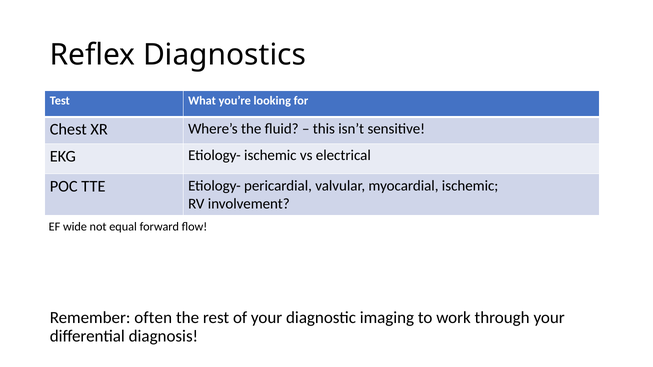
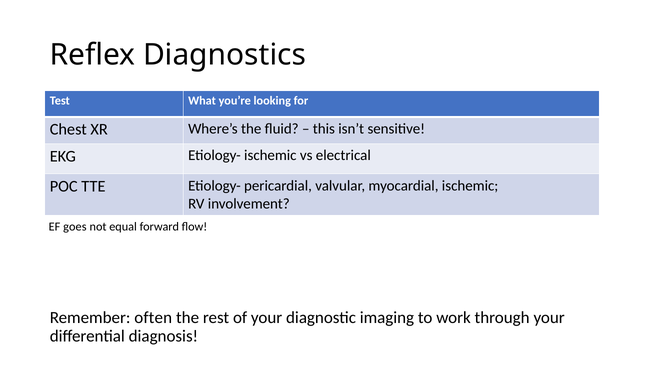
wide: wide -> goes (75, 227)
